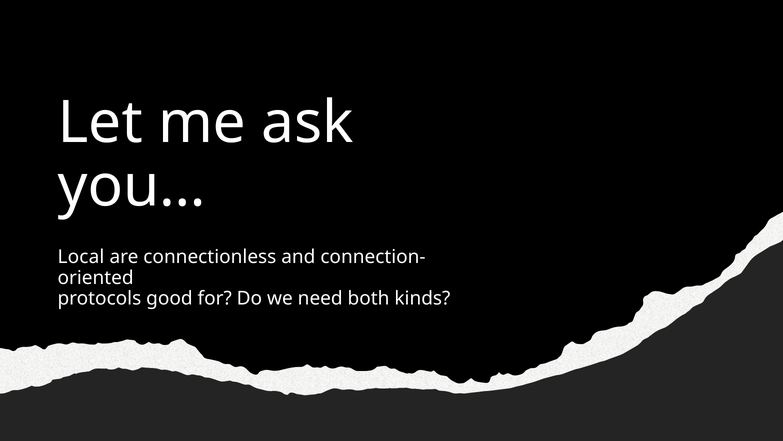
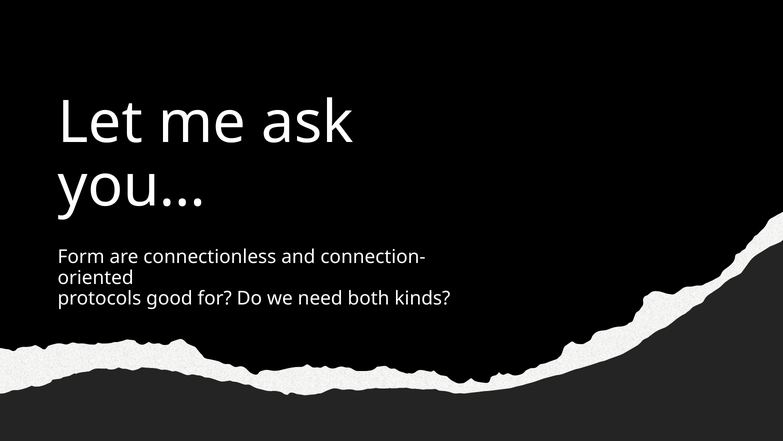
Local: Local -> Form (81, 257)
